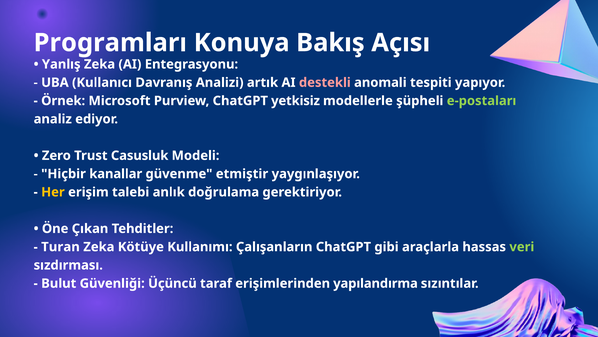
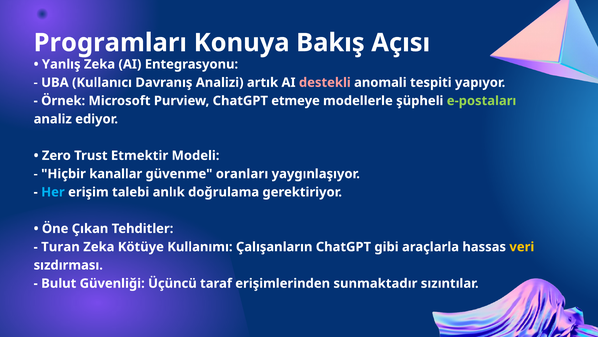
yetkisiz: yetkisiz -> etmeye (296, 101)
Casusluk: Casusluk -> Etmektir (140, 155)
etmiştir: etmiştir -> oranları (242, 174)
Her colour: yellow -> light blue (53, 192)
veri colour: light green -> yellow (522, 246)
yapılandırma: yapılandırma -> sunmaktadır (375, 283)
